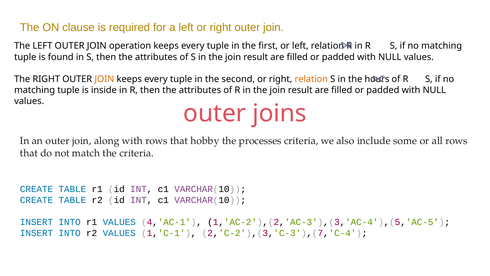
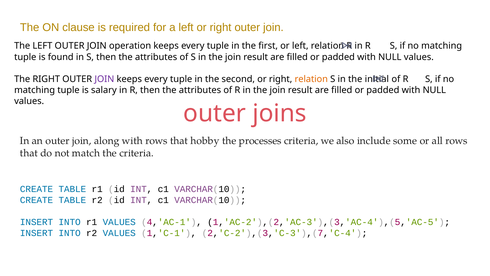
JOIN colour: orange -> purple (104, 79)
hours: hours -> initial (377, 79)
inside: inside -> salary (104, 90)
